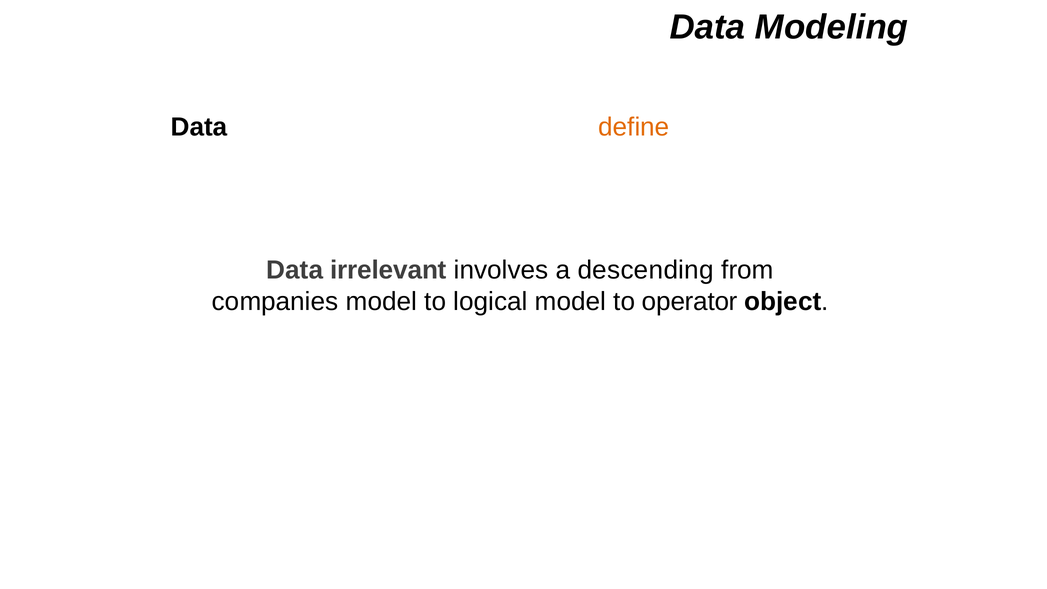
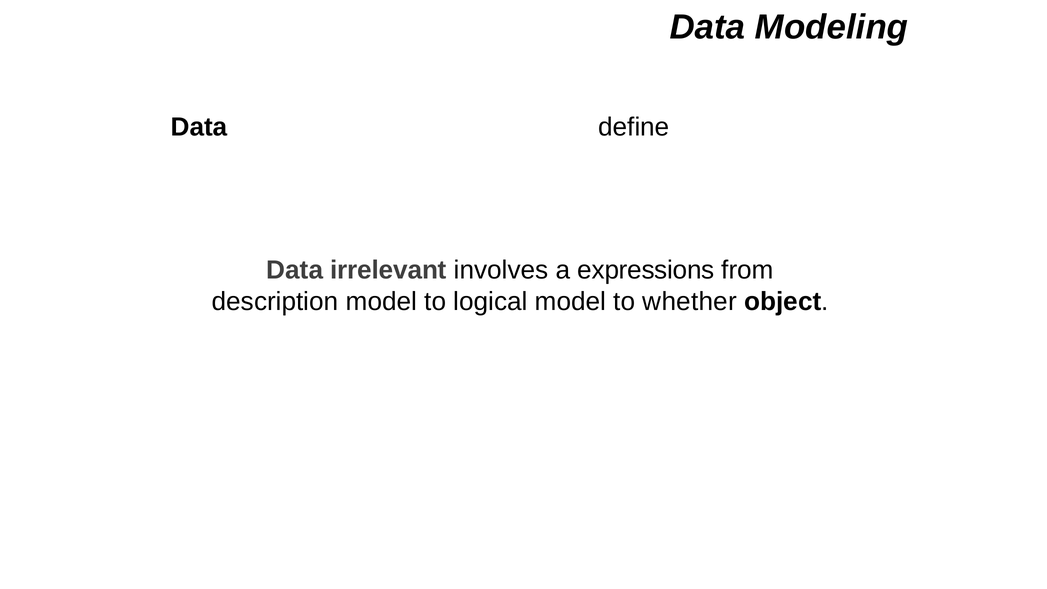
define colour: orange -> black (634, 127)
descending: descending -> expressions (646, 270)
companies: companies -> description (275, 301)
operator: operator -> whether (690, 301)
